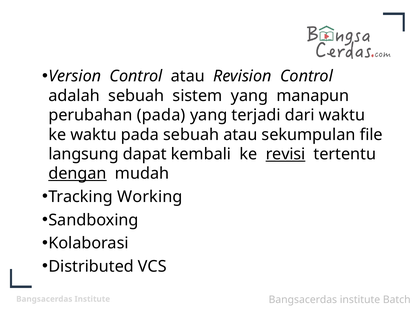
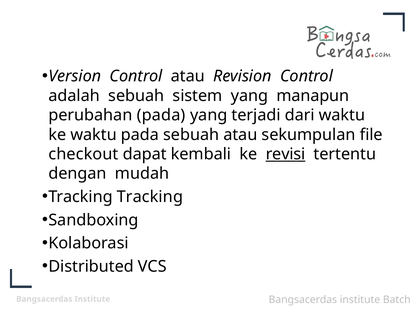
langsung: langsung -> checkout (83, 154)
dengan underline: present -> none (78, 173)
Tracking Working: Working -> Tracking (150, 197)
